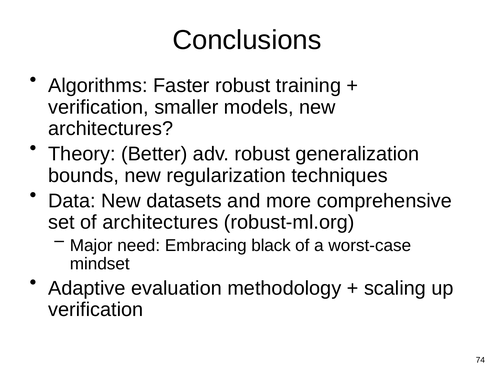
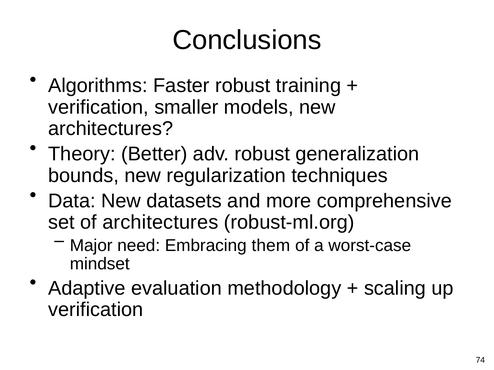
black: black -> them (271, 246)
